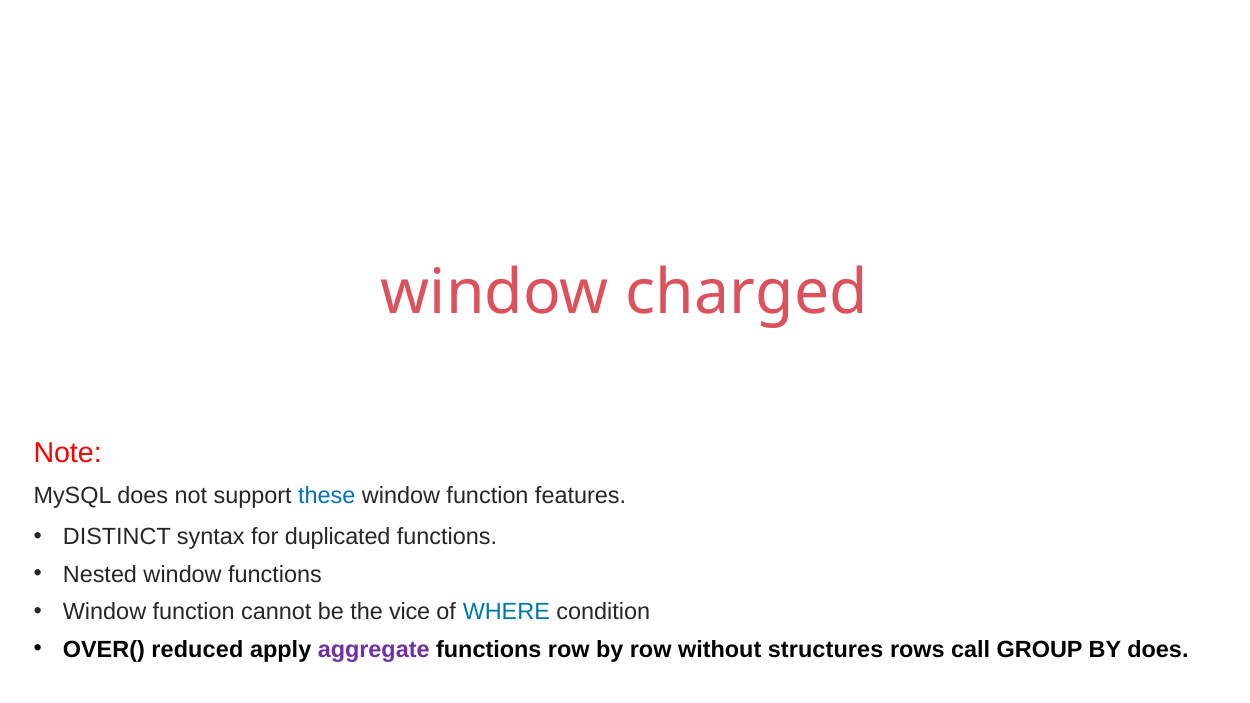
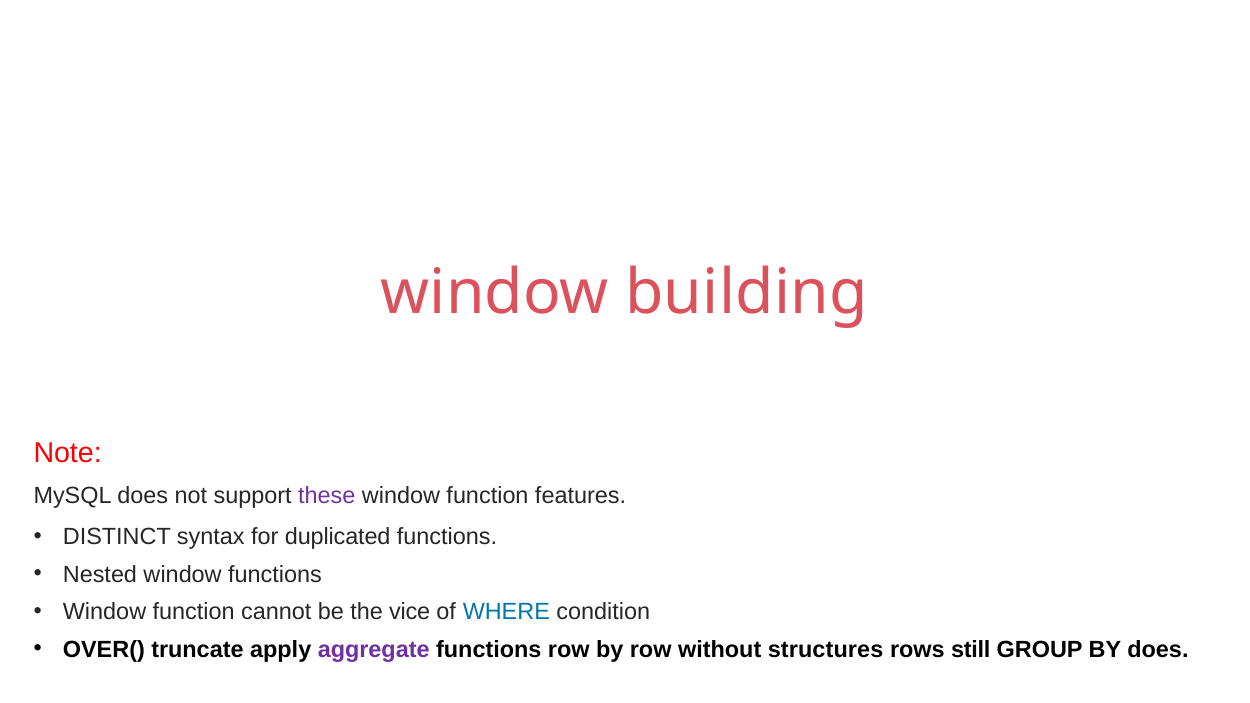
charged: charged -> building (747, 293)
these colour: blue -> purple (327, 496)
reduced: reduced -> truncate (197, 649)
call: call -> still (971, 649)
